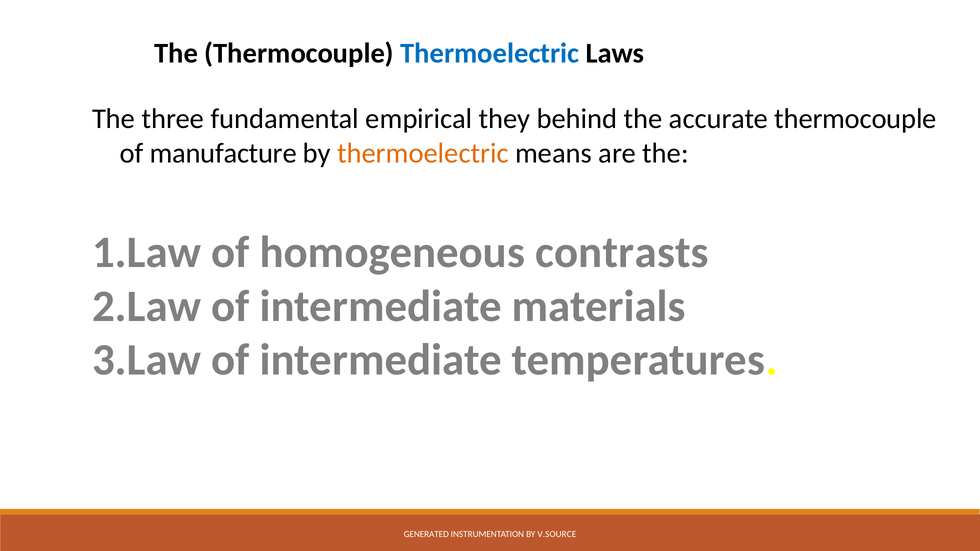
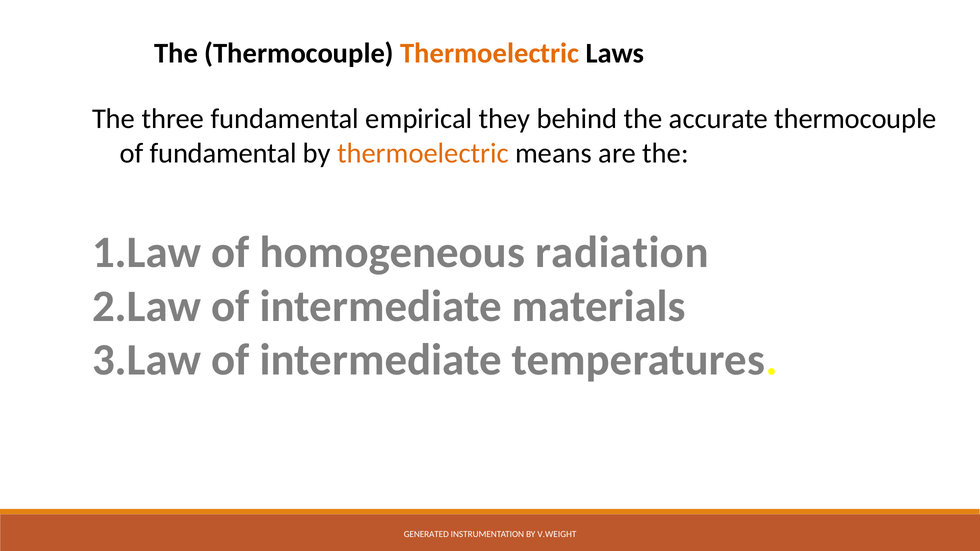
Thermoelectric colour: blue -> orange (490, 53)
of manufacture: manufacture -> fundamental (223, 153)
contrasts: contrasts -> radiation (622, 252)
V.SOURCE: V.SOURCE -> V.WEIGHT (557, 534)
